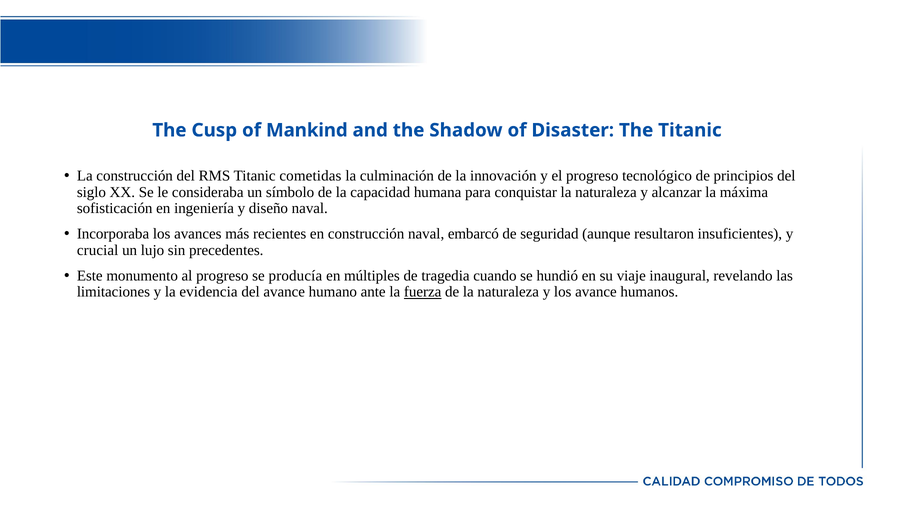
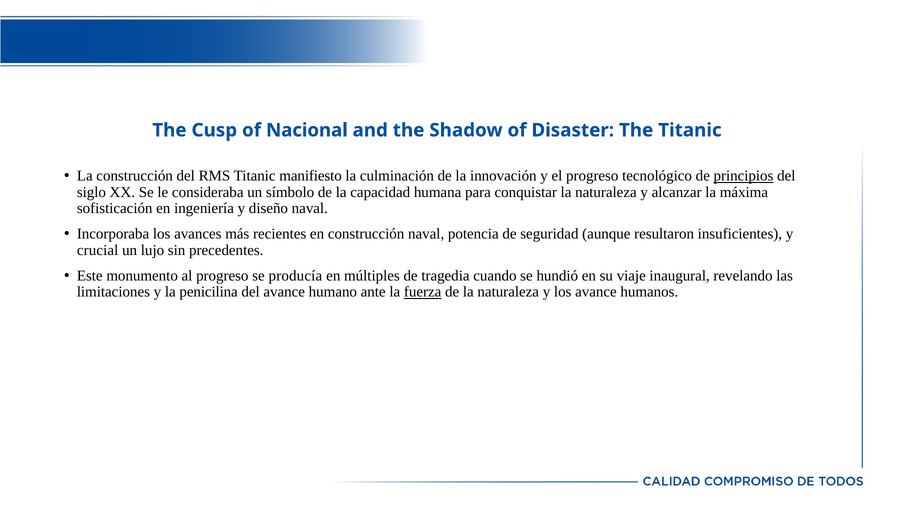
Mankind: Mankind -> Nacional (307, 130)
cometidas: cometidas -> manifiesto (311, 176)
principios underline: none -> present (744, 176)
embarcó: embarcó -> potencia (473, 234)
evidencia: evidencia -> penicilina (209, 292)
